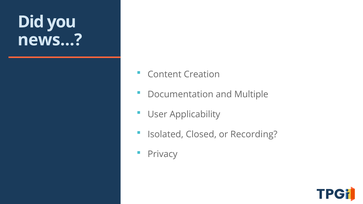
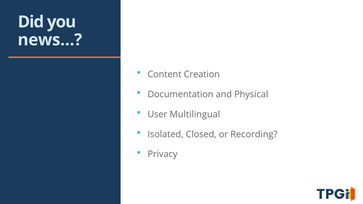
Multiple: Multiple -> Physical (251, 95)
Applicability: Applicability -> Multilingual (195, 114)
